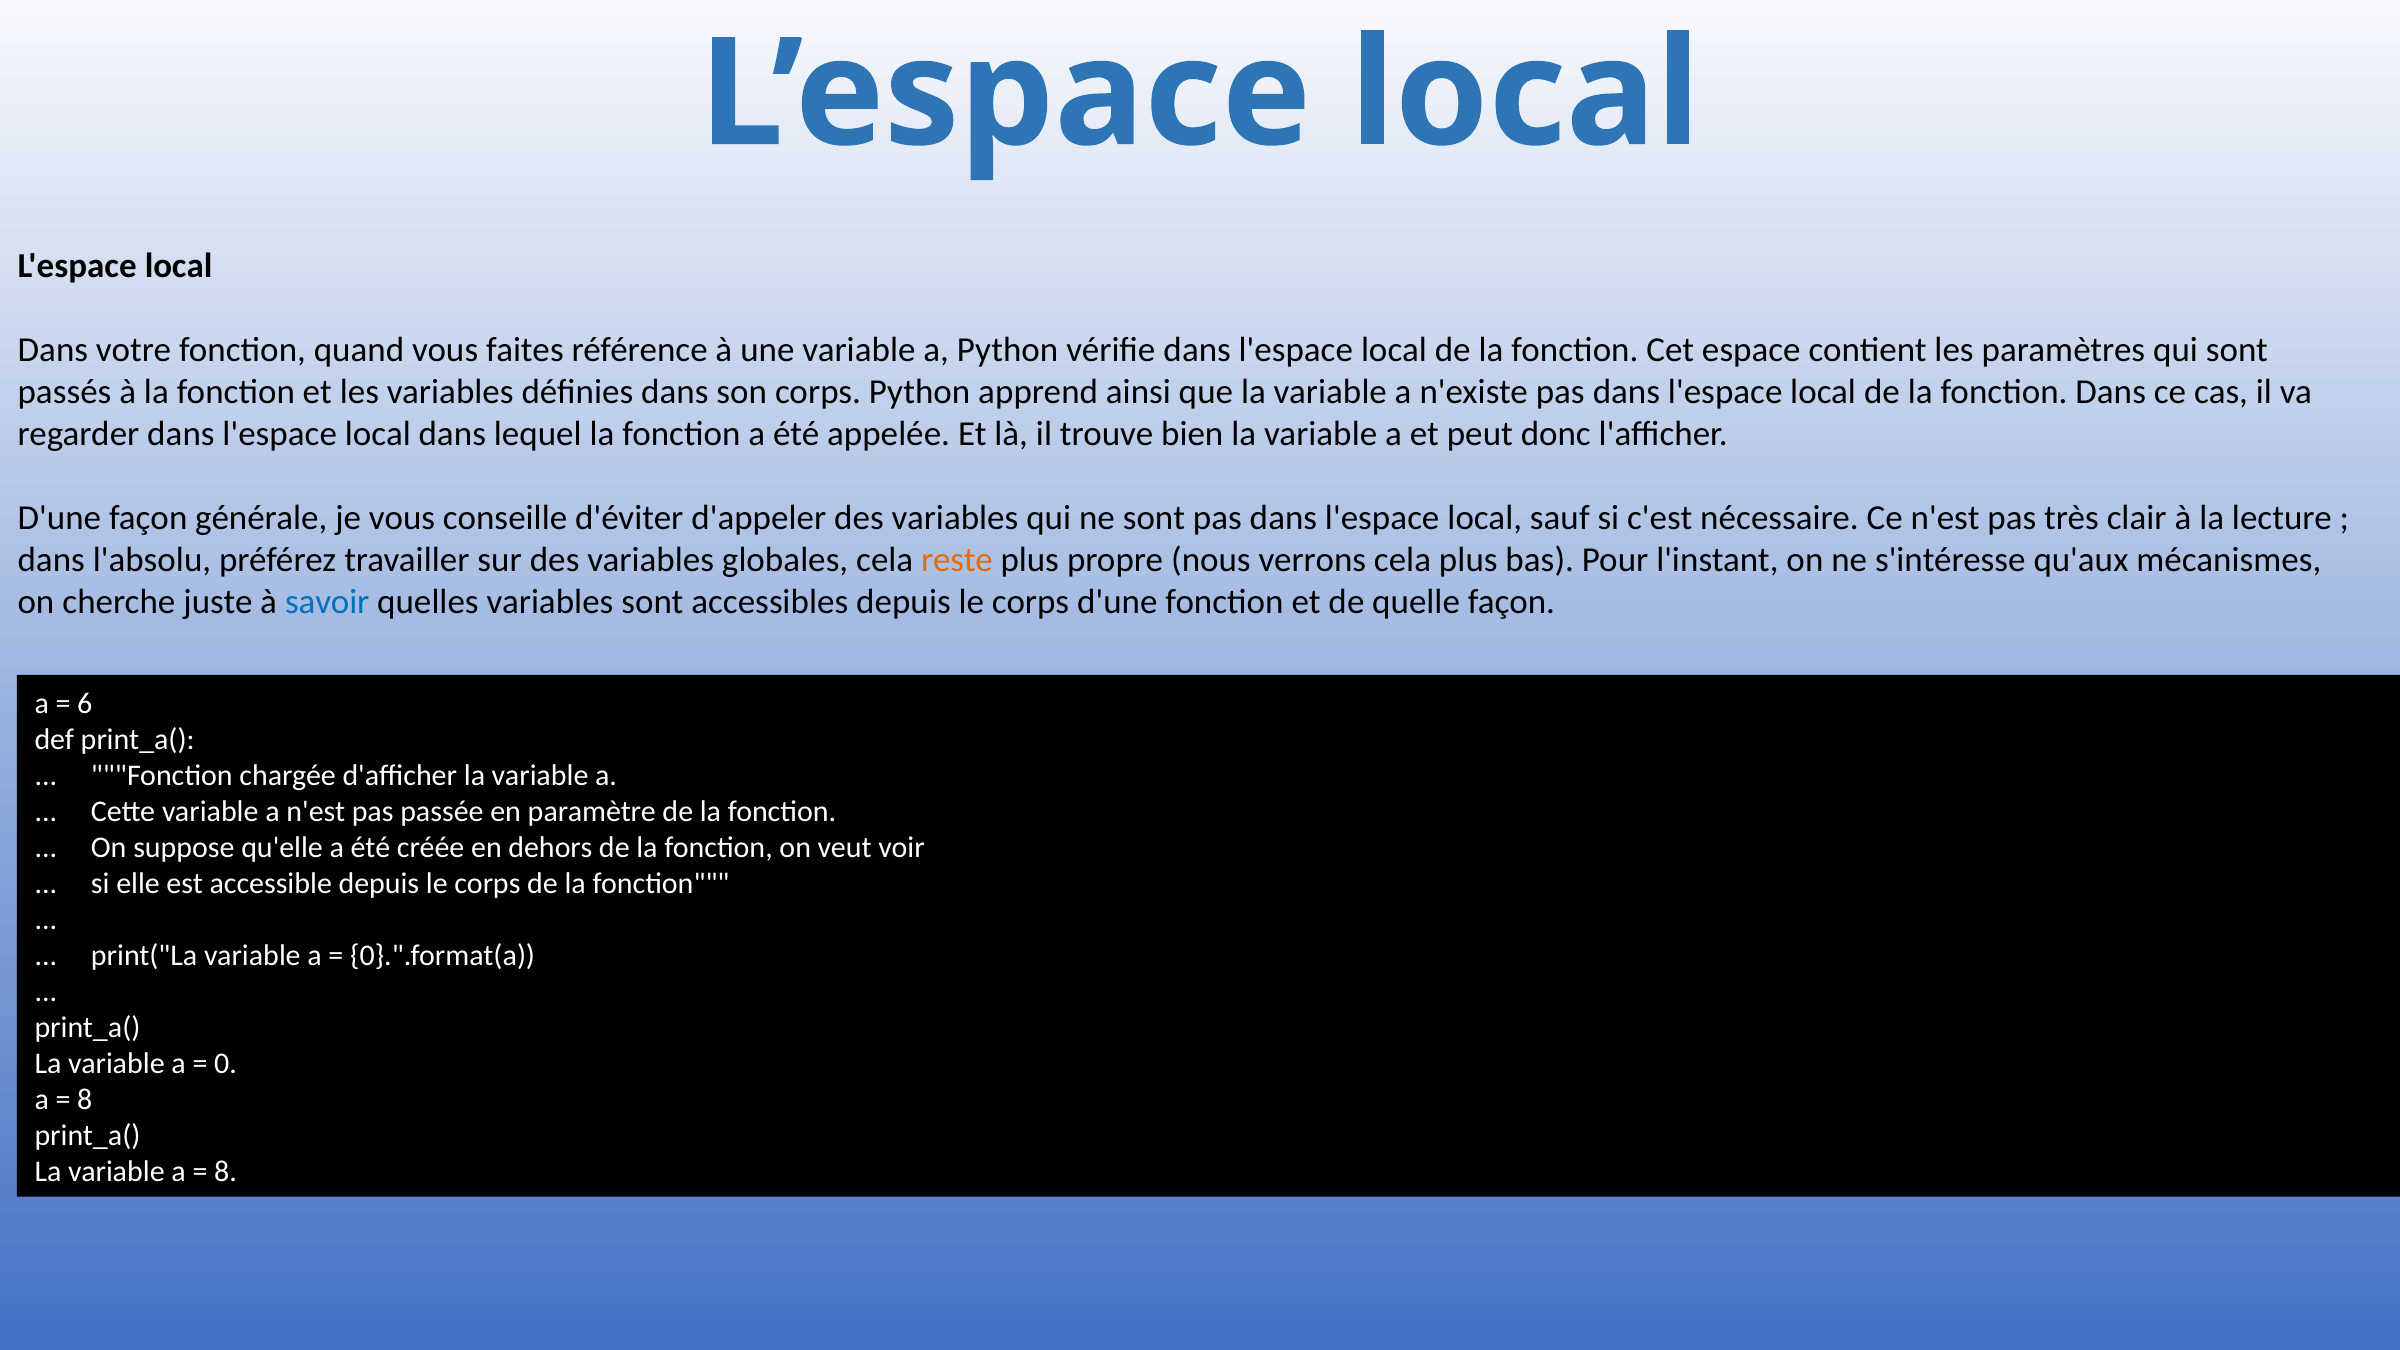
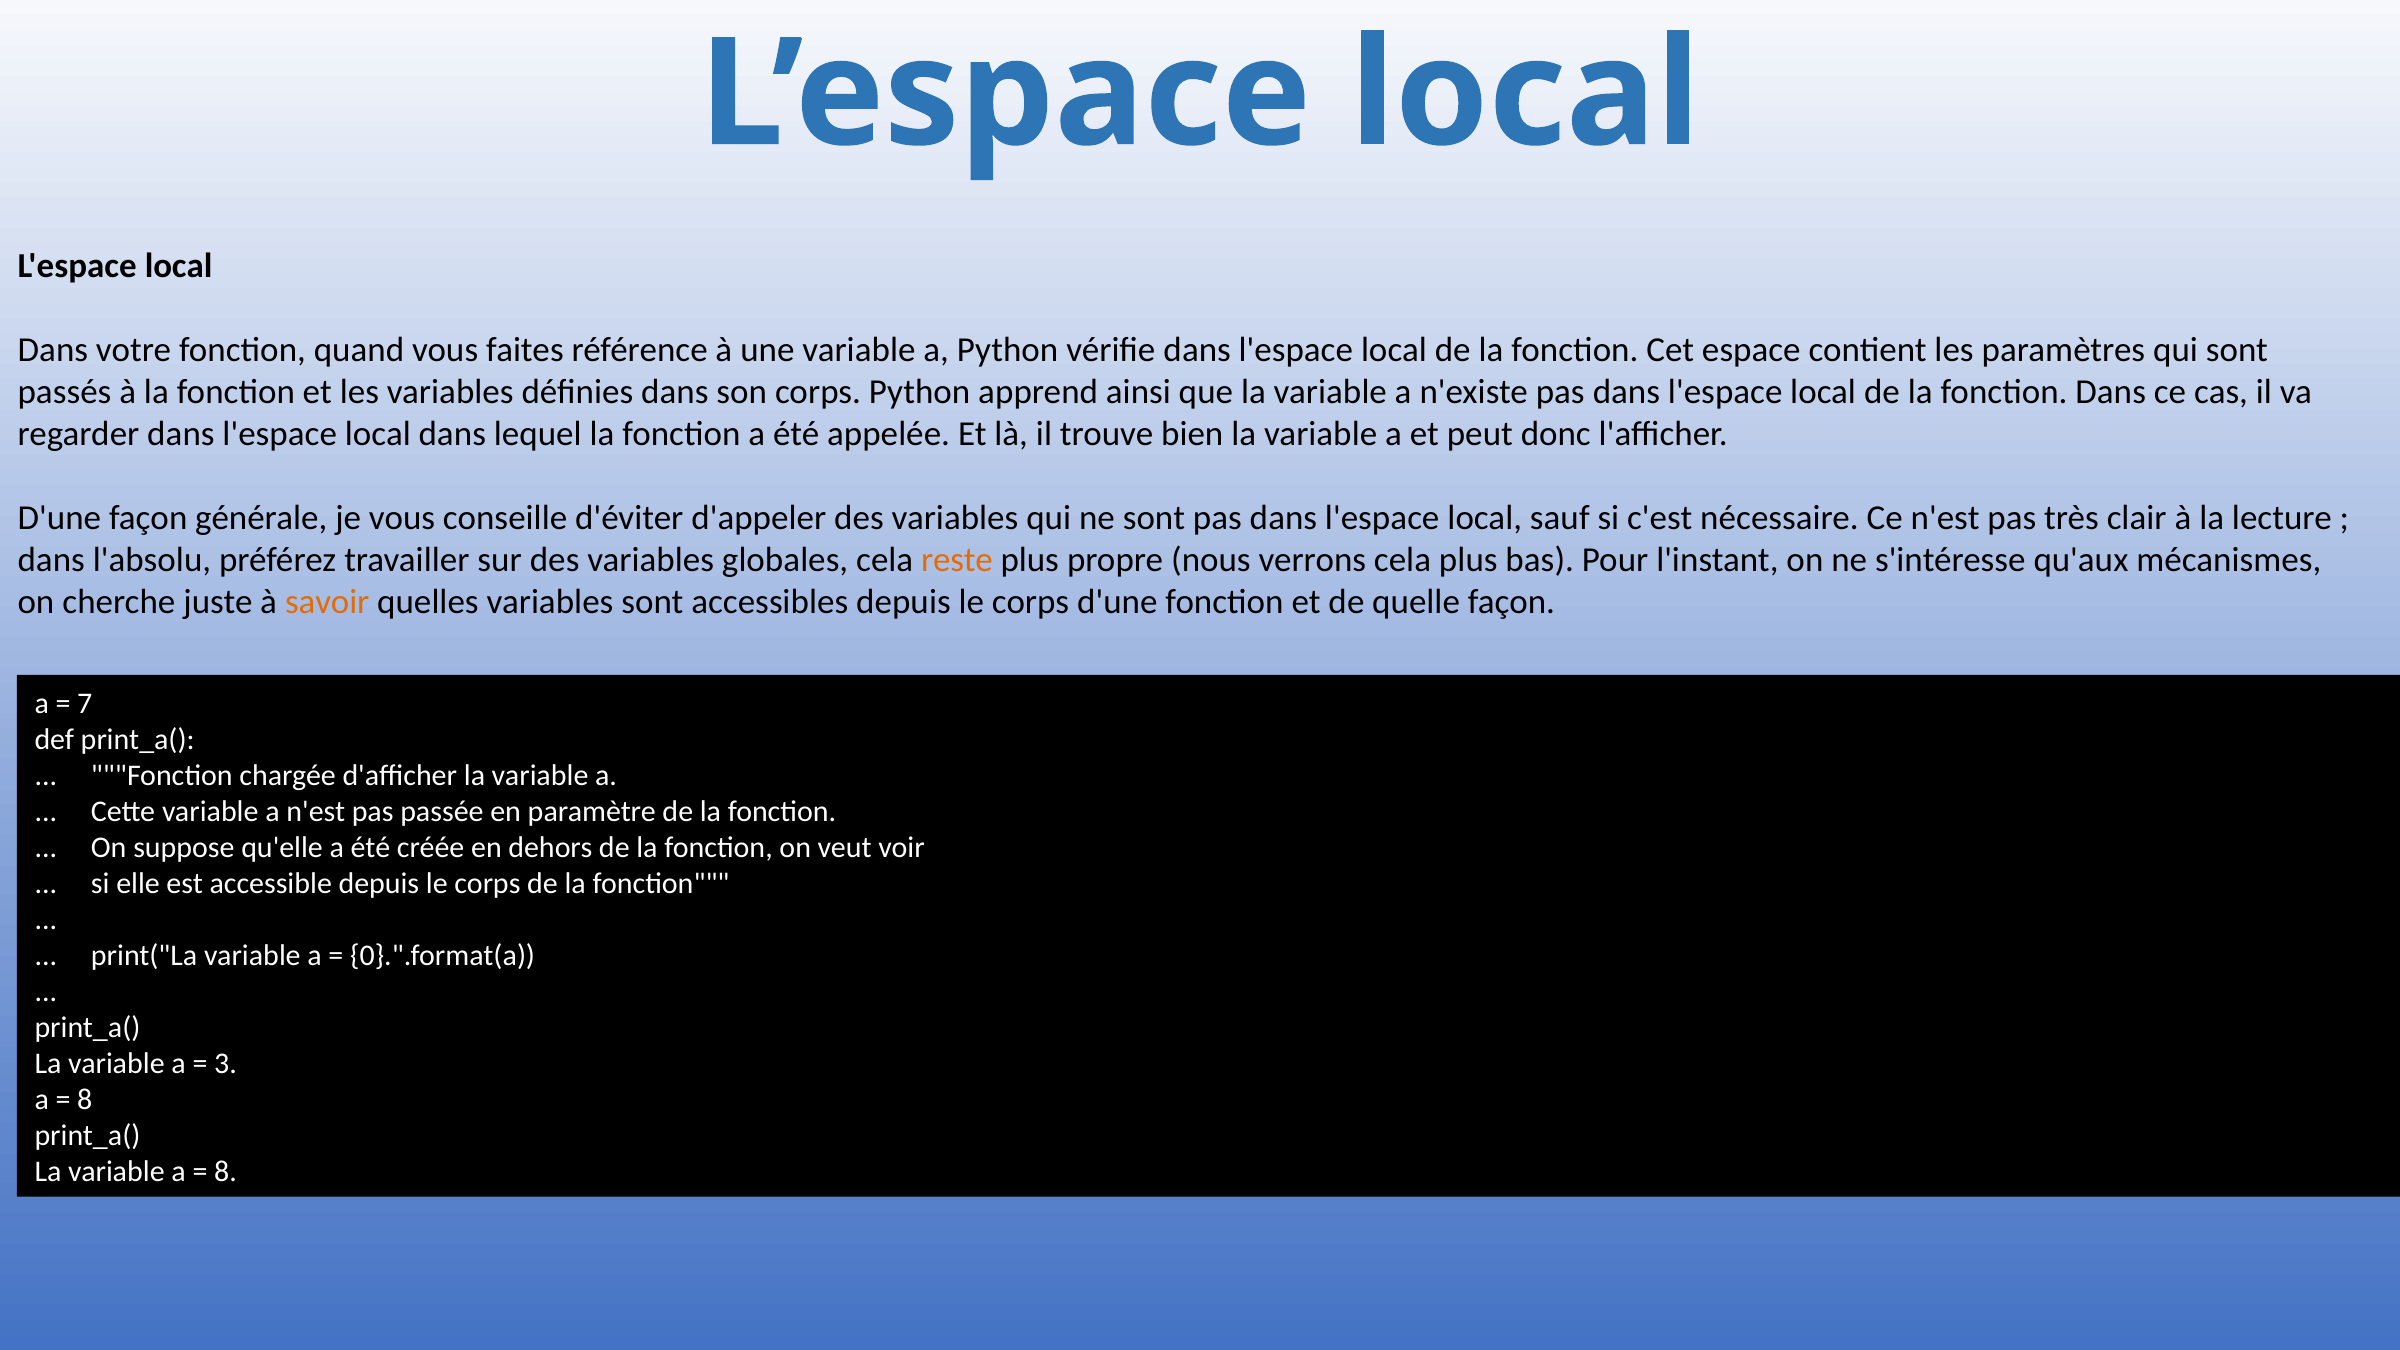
savoir colour: blue -> orange (327, 602)
6: 6 -> 7 (85, 704)
0: 0 -> 3 (226, 1064)
